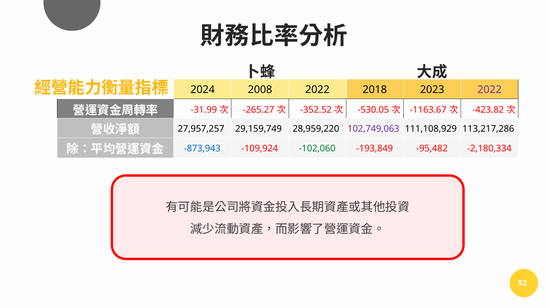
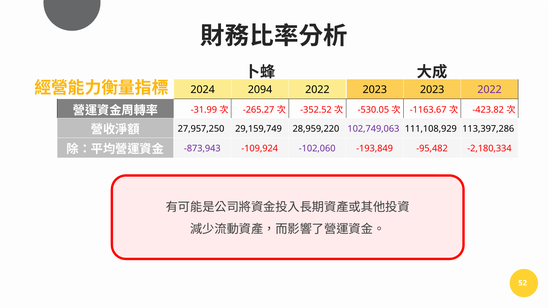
2008: 2008 -> 2094 (260, 90)
2022 2018: 2018 -> 2023 (375, 90)
27,957,257: 27,957,257 -> 27,957,250 (201, 129)
113,217,286: 113,217,286 -> 113,397,286 (488, 129)
-873,943 colour: blue -> purple (202, 149)
-102,060 colour: green -> purple (317, 149)
